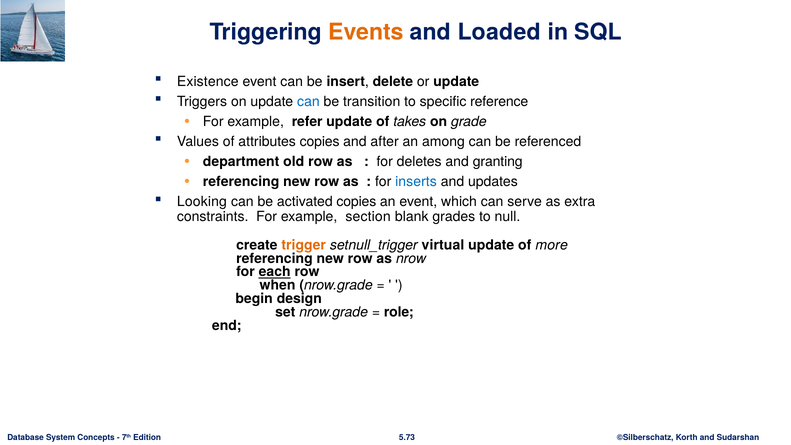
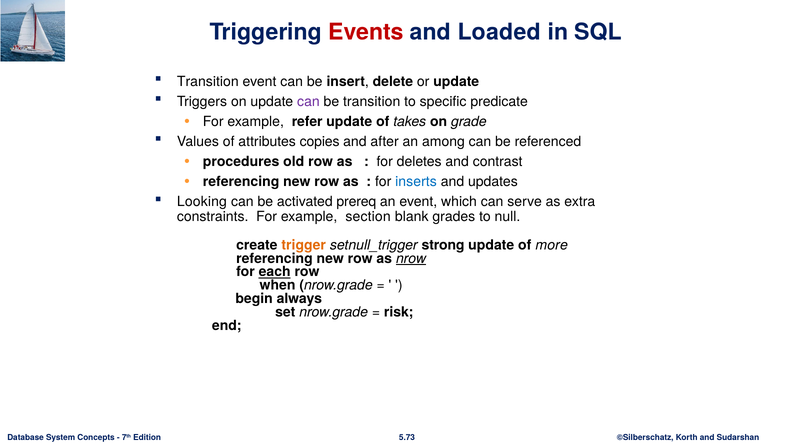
Events colour: orange -> red (366, 32)
Existence: Existence -> Transition (208, 81)
can colour: blue -> purple (308, 101)
reference: reference -> predicate (499, 101)
department: department -> procedures (241, 162)
granting: granting -> contrast (498, 162)
activated copies: copies -> prereq (356, 202)
virtual: virtual -> strong (443, 245)
nrow underline: none -> present (411, 258)
design: design -> always (299, 299)
role: role -> risk (399, 312)
